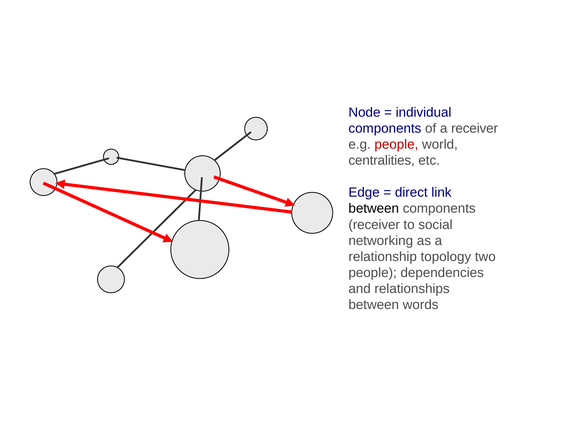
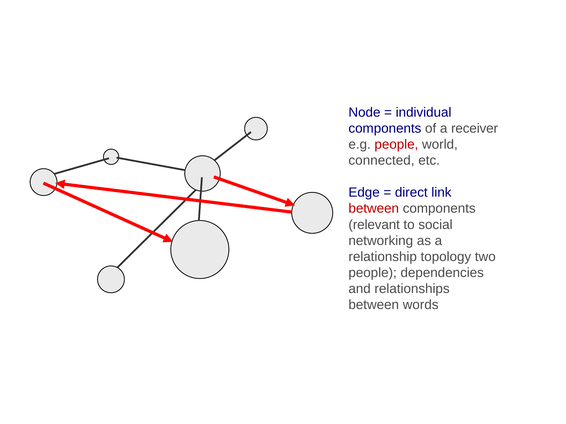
centralities: centralities -> connected (382, 161)
between colour: black -> red (374, 209)
receiver: receiver -> relevant (374, 225)
